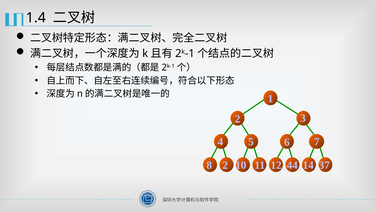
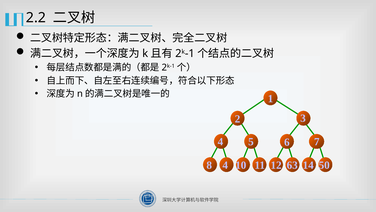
1.4: 1.4 -> 2.2 (36, 18)
8 2: 2 -> 4 (225, 165)
44: 44 -> 63 (292, 165)
37: 37 -> 50 (324, 165)
